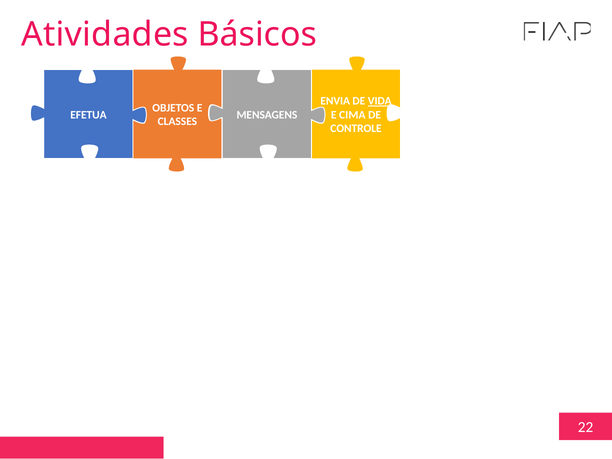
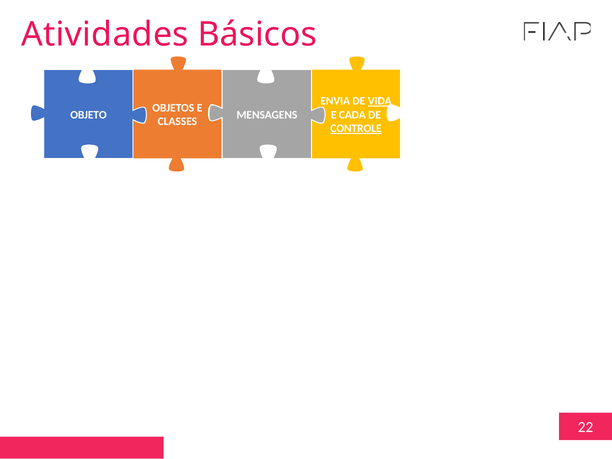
EFETUA: EFETUA -> OBJETO (88, 115)
CIMA: CIMA -> CADA (352, 115)
CONTROLE underline: none -> present (356, 129)
